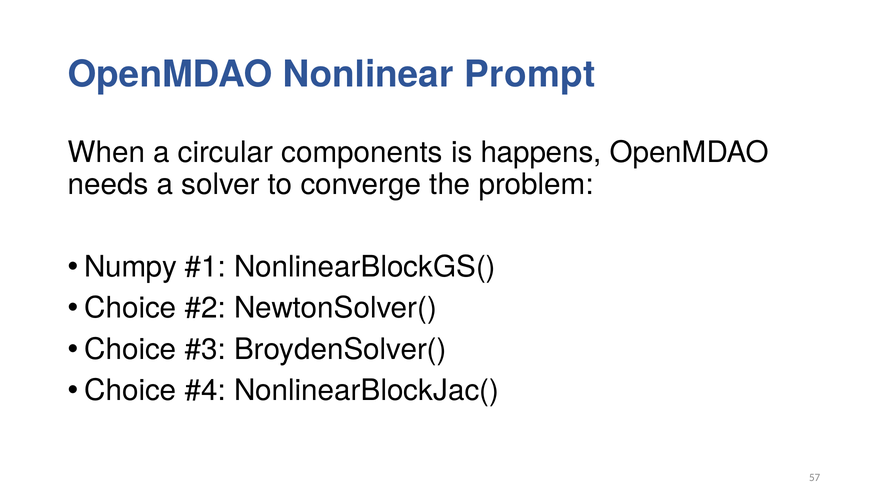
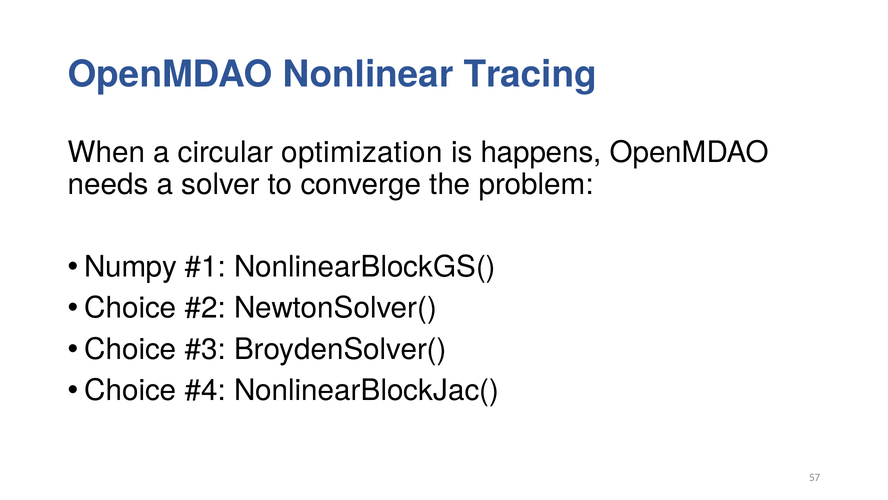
Prompt: Prompt -> Tracing (530, 75)
components: components -> optimization (362, 152)
